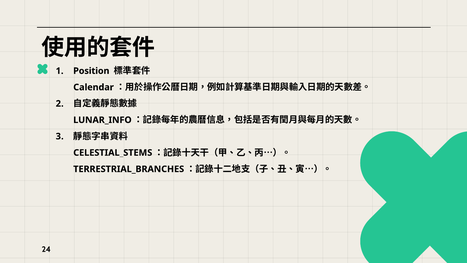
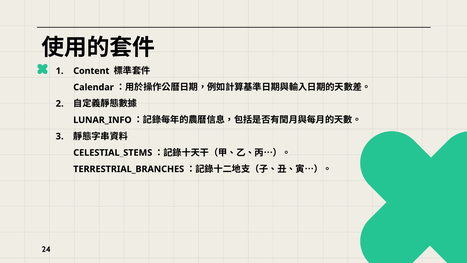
Position: Position -> Content (91, 71)
